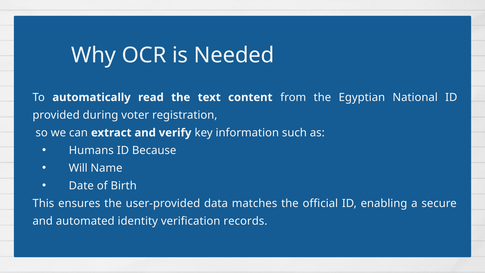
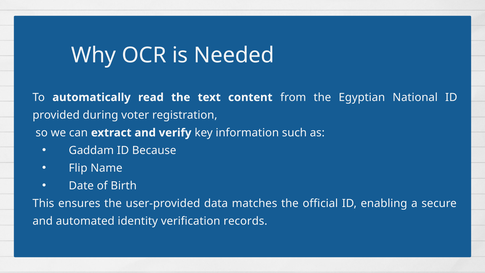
Humans: Humans -> Gaddam (91, 150)
Will: Will -> Flip (78, 168)
